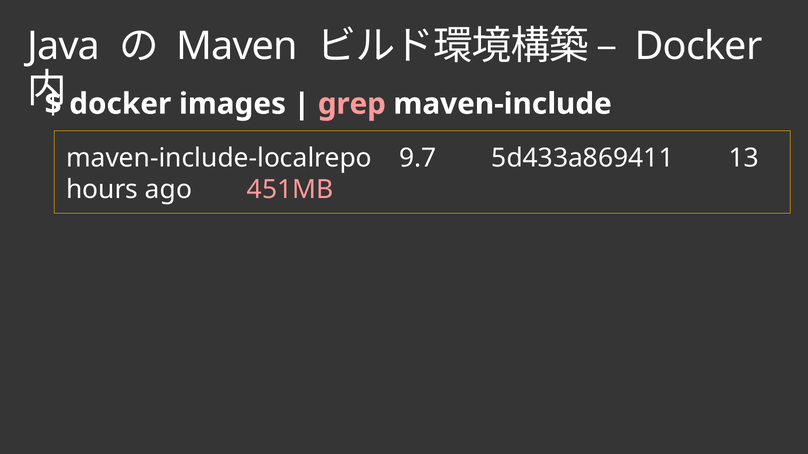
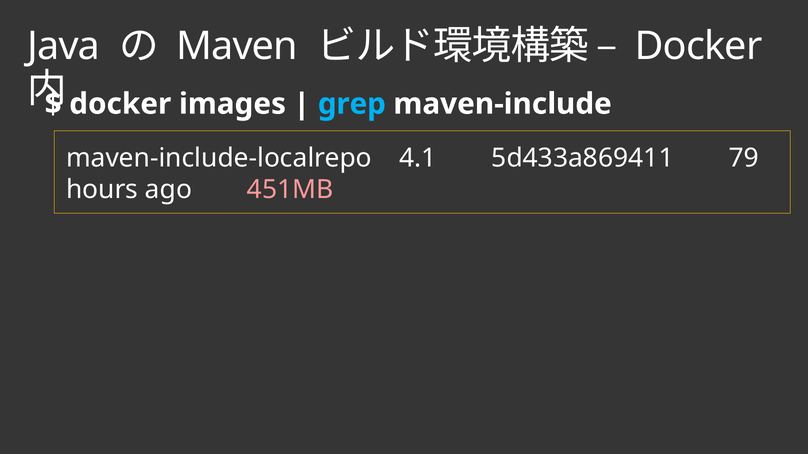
grep colour: pink -> light blue (352, 104)
9.7: 9.7 -> 4.1 (418, 158)
13: 13 -> 79 (744, 158)
